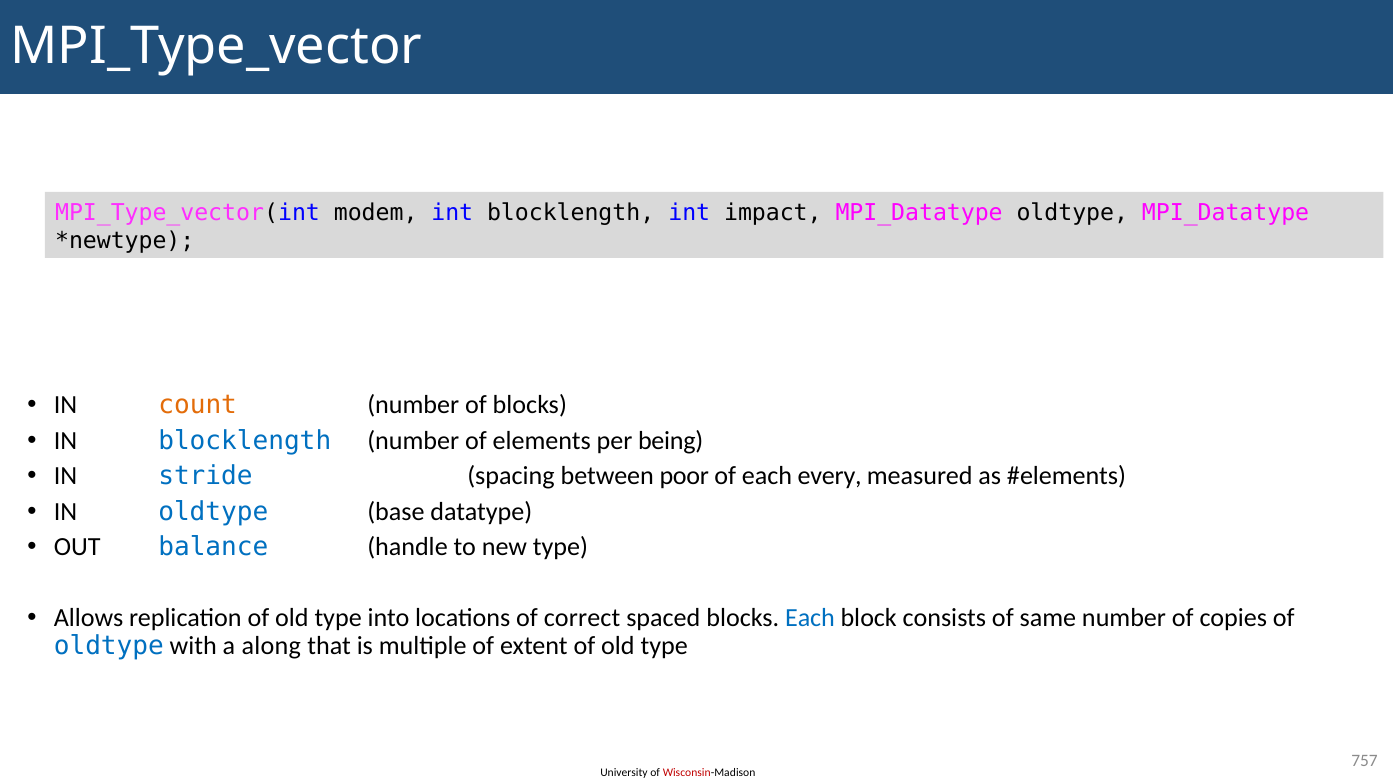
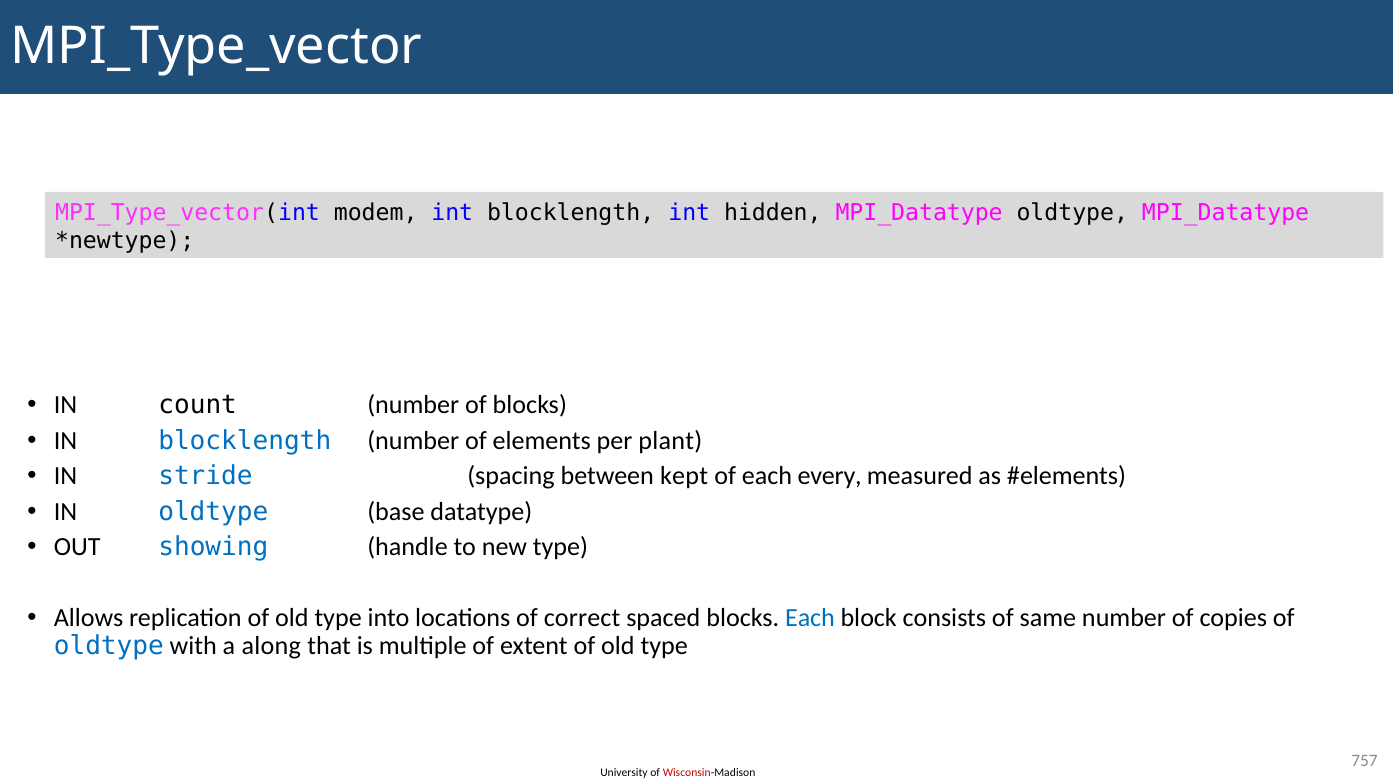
impact: impact -> hidden (773, 213)
count colour: orange -> black (198, 406)
being: being -> plant (670, 441)
poor: poor -> kept (684, 477)
balance: balance -> showing (213, 547)
